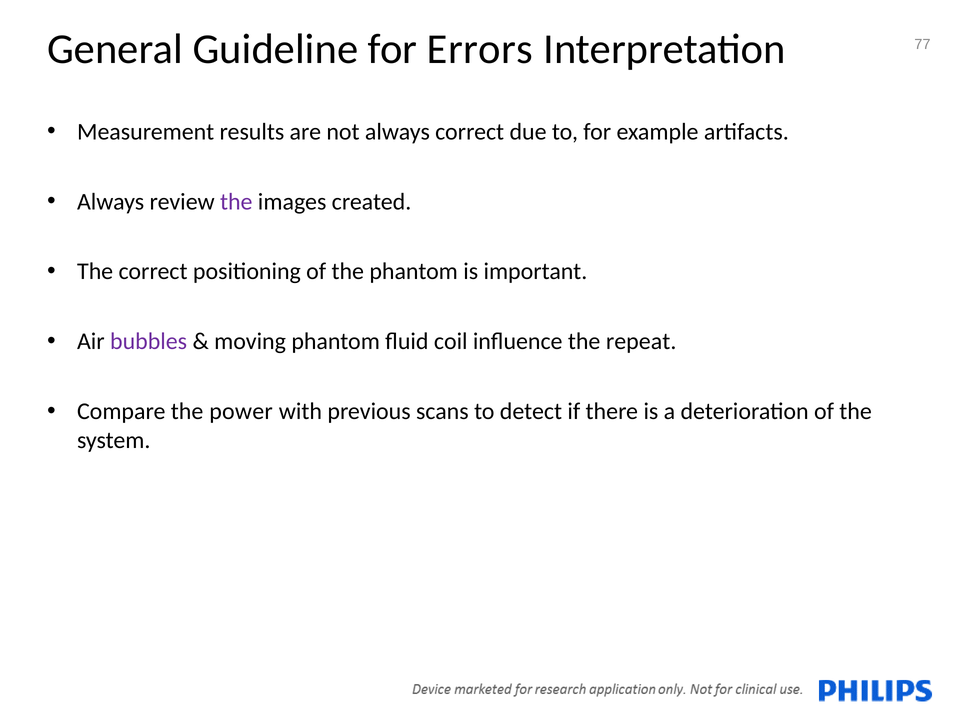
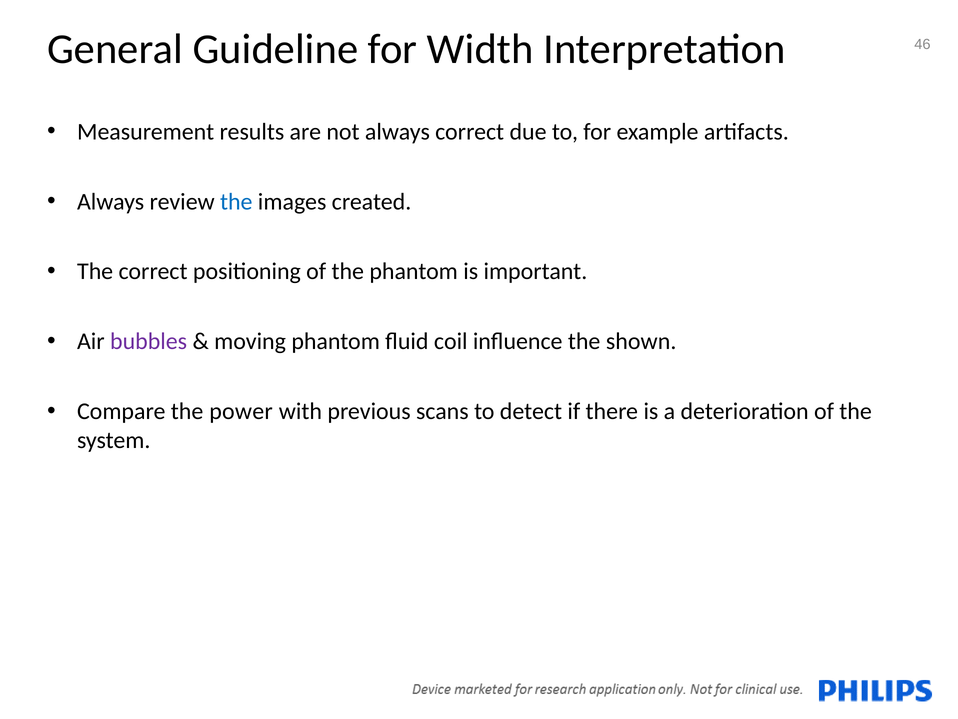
Errors: Errors -> Width (480, 49)
77: 77 -> 46 (922, 45)
the colour: purple -> blue (236, 201)
repeat: repeat -> shown (641, 341)
